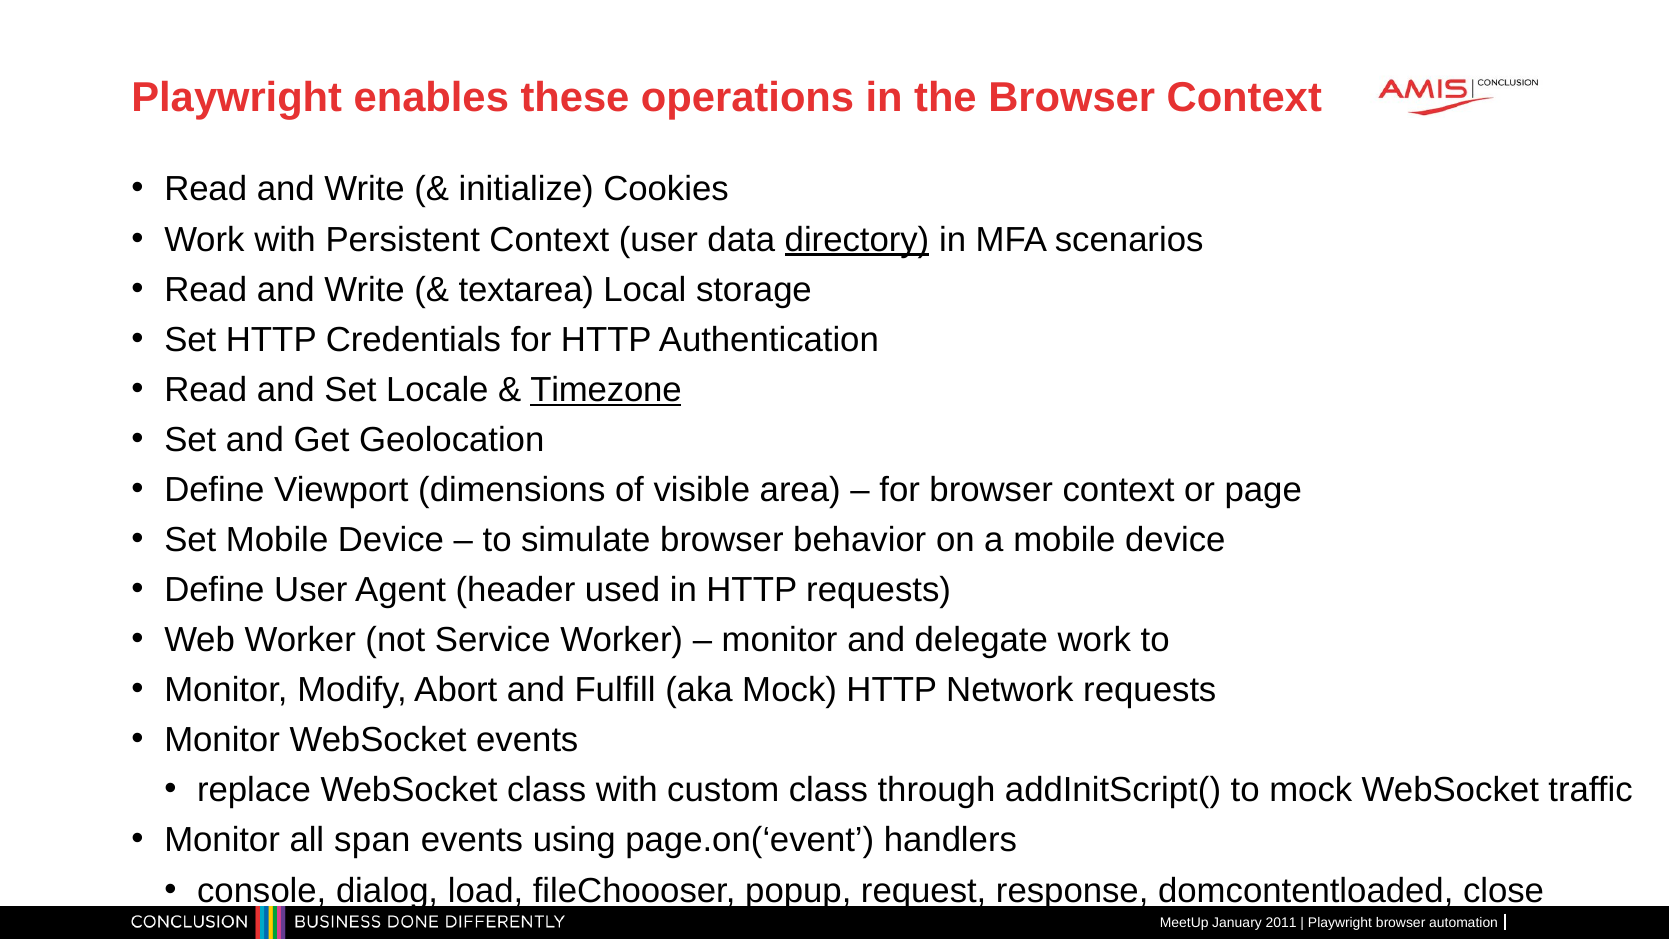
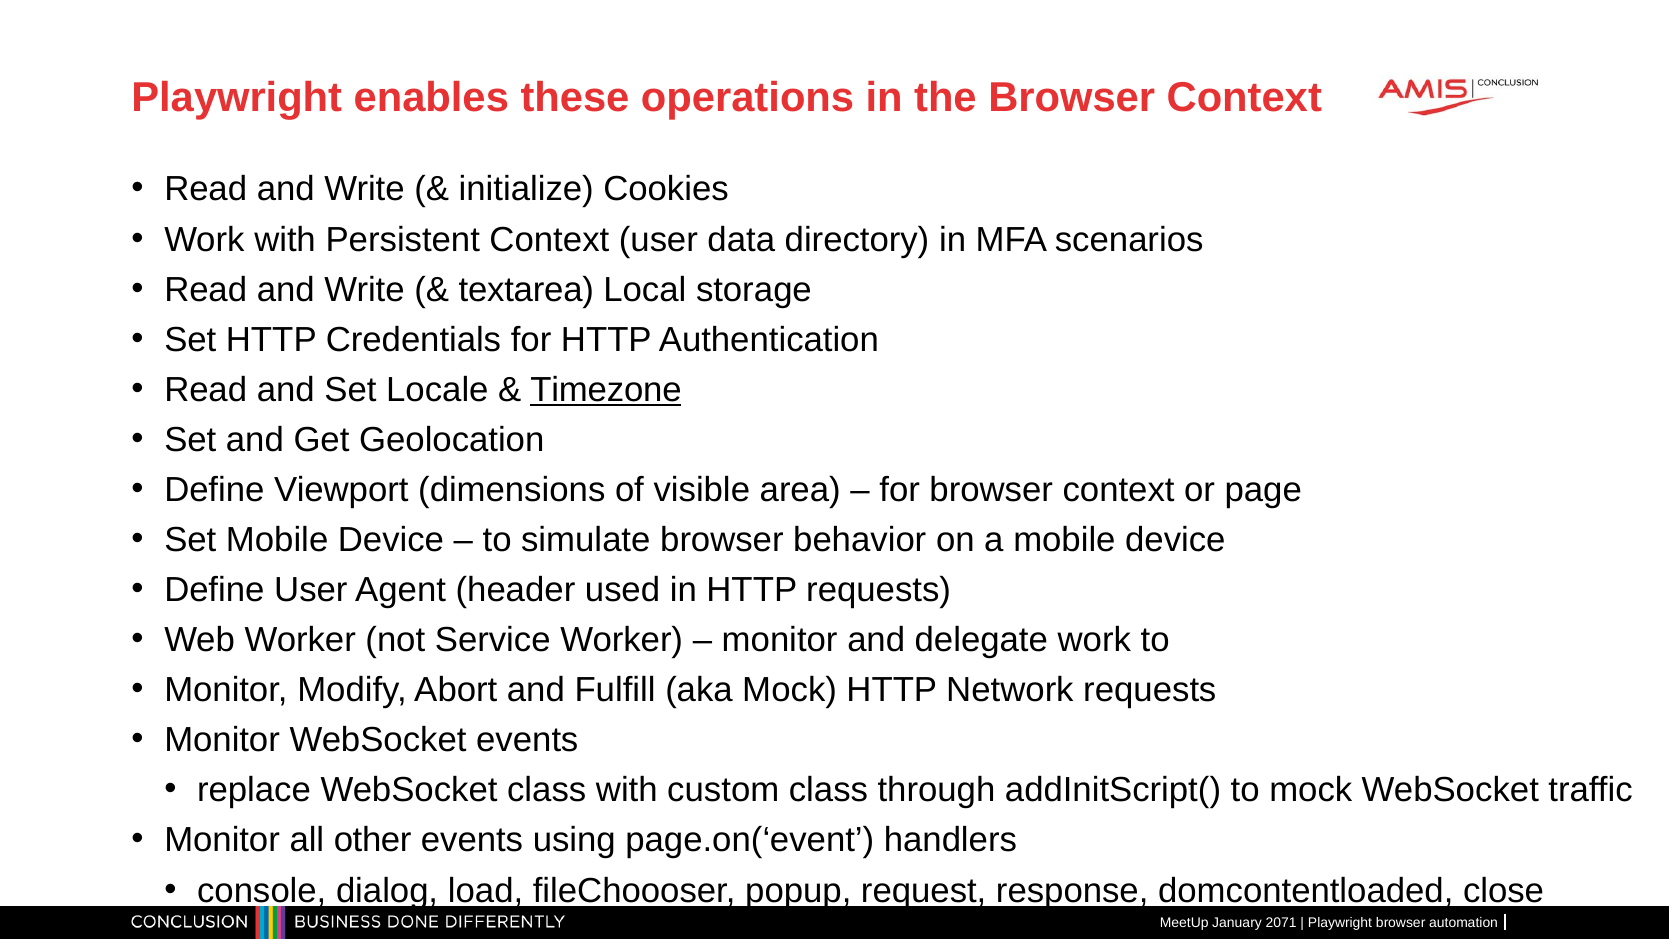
directory underline: present -> none (857, 240)
span: span -> other (373, 840)
2011: 2011 -> 2071 (1281, 923)
